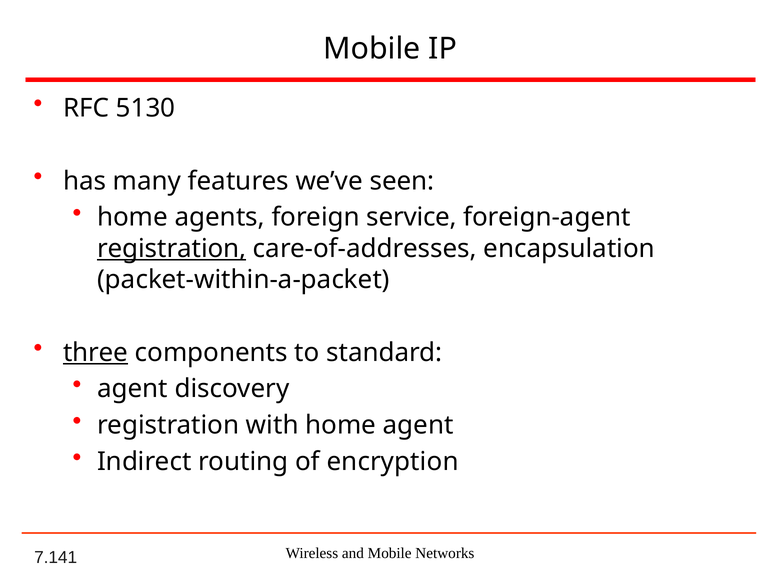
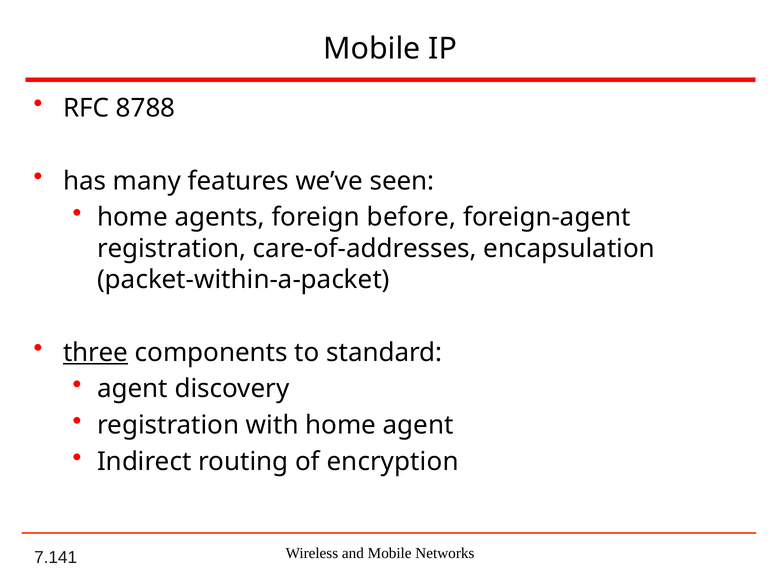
5130: 5130 -> 8788 (146, 108)
service: service -> before (411, 217)
registration underline: present -> none (172, 249)
